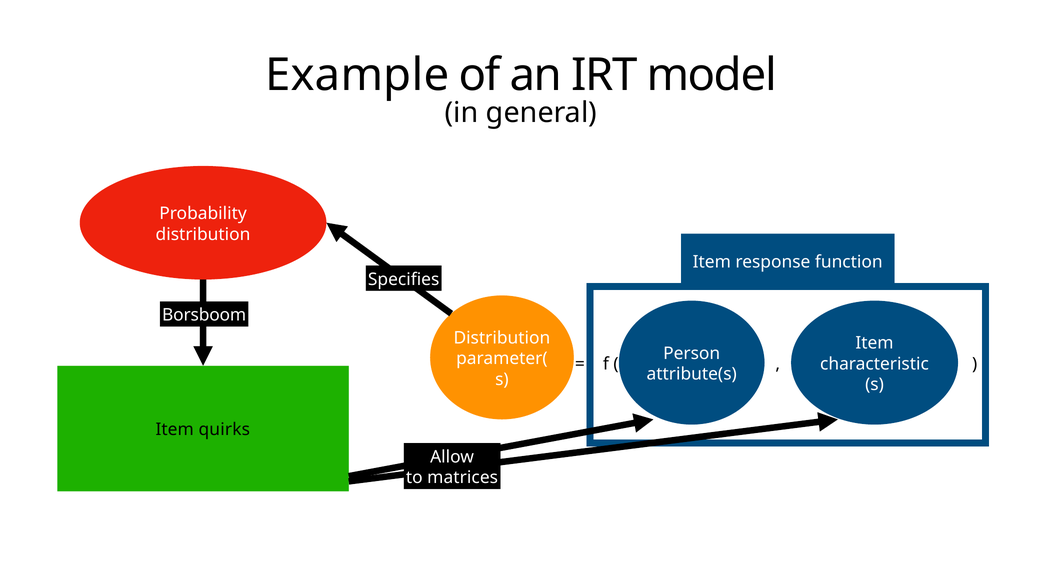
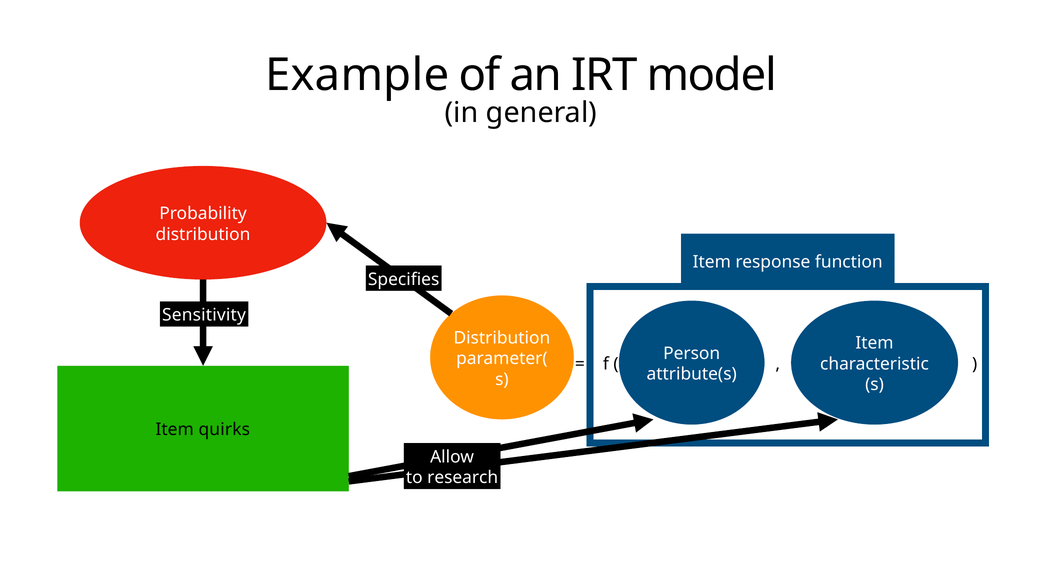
Borsboom: Borsboom -> Sensitivity (204, 315)
matrices: matrices -> research (463, 478)
